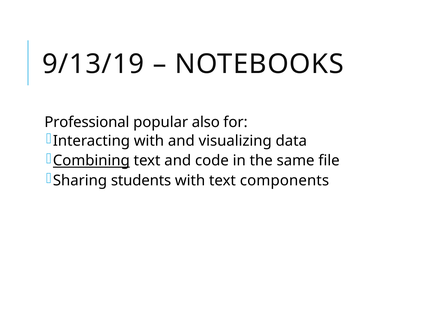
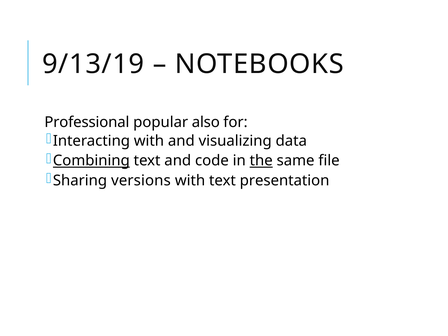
the underline: none -> present (261, 161)
students: students -> versions (141, 181)
components: components -> presentation (285, 181)
